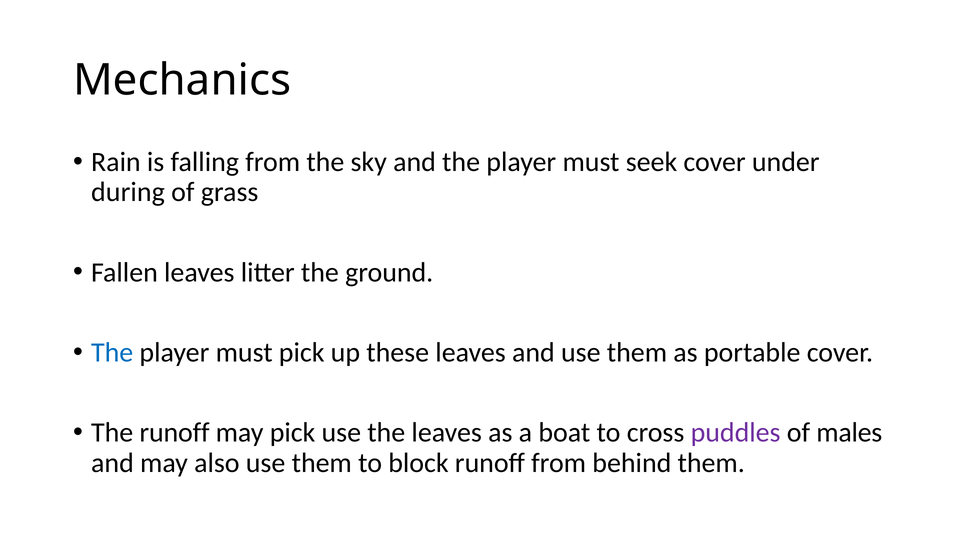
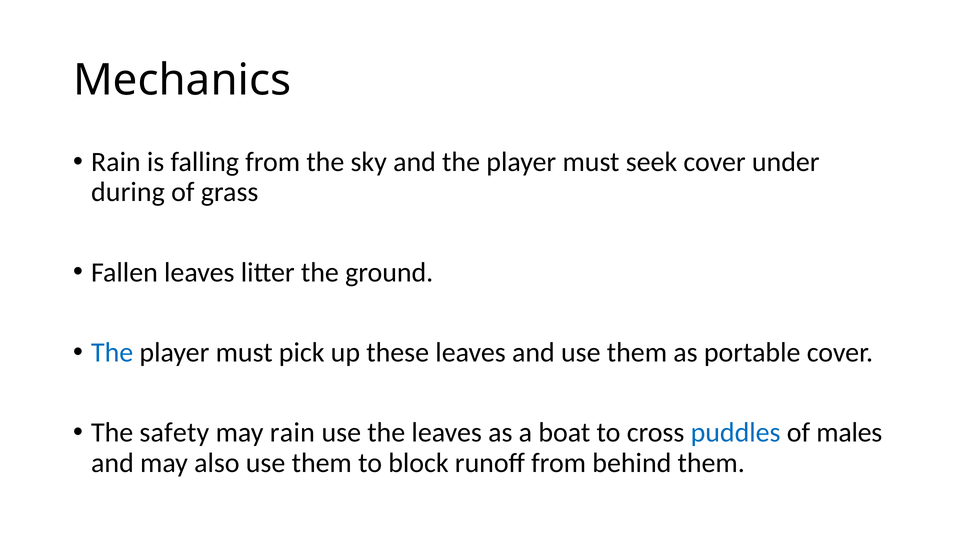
The runoff: runoff -> safety (174, 433)
may pick: pick -> rain (292, 433)
puddles colour: purple -> blue (736, 433)
